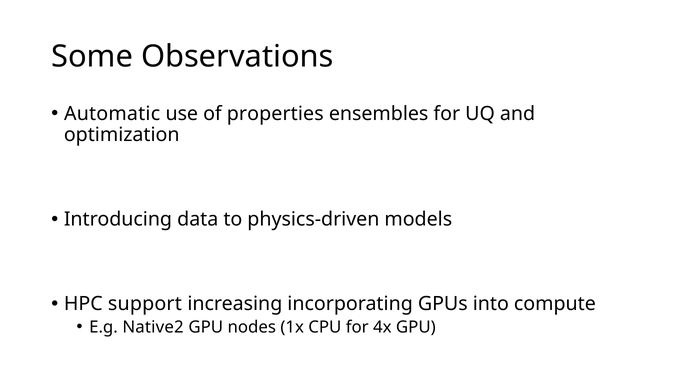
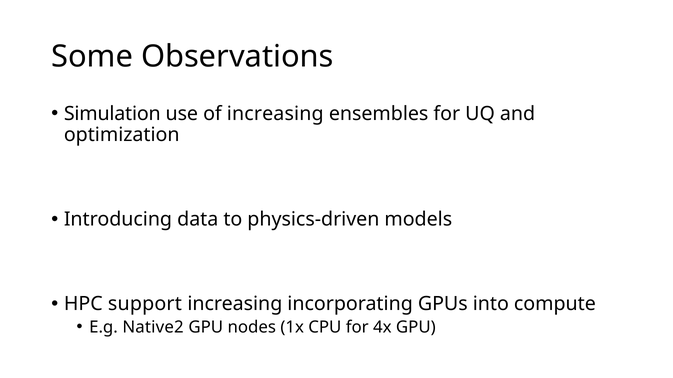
Automatic: Automatic -> Simulation (112, 114)
of properties: properties -> increasing (275, 114)
